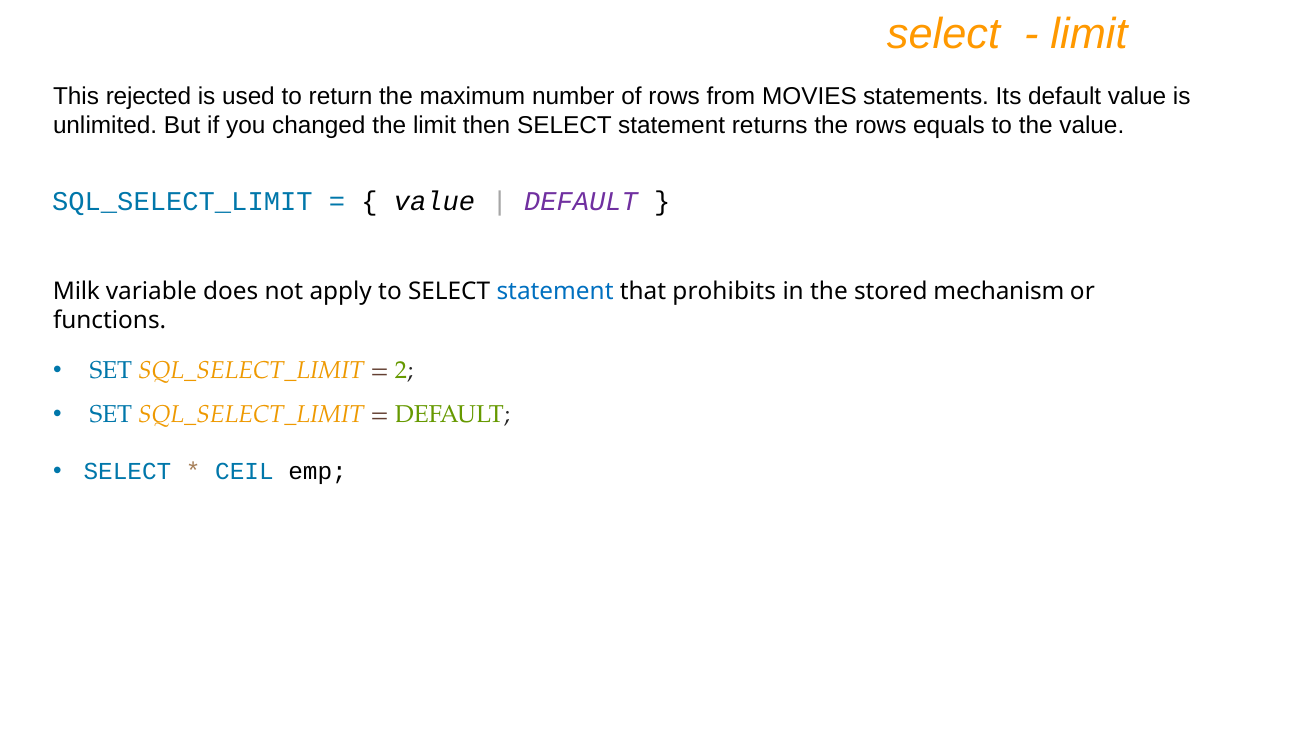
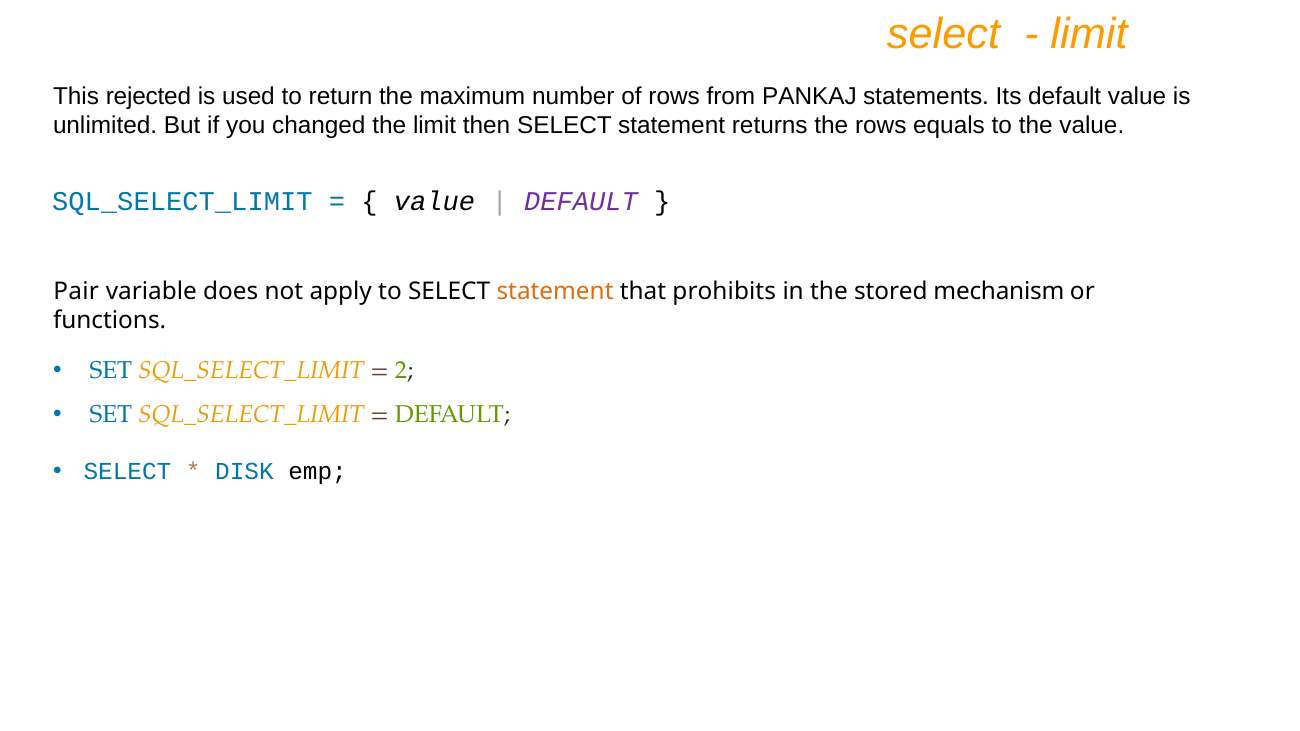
MOVIES: MOVIES -> PANKAJ (809, 96)
Milk: Milk -> Pair (76, 292)
statement colour: blue -> orange (555, 292)
CEIL: CEIL -> DISK (244, 472)
